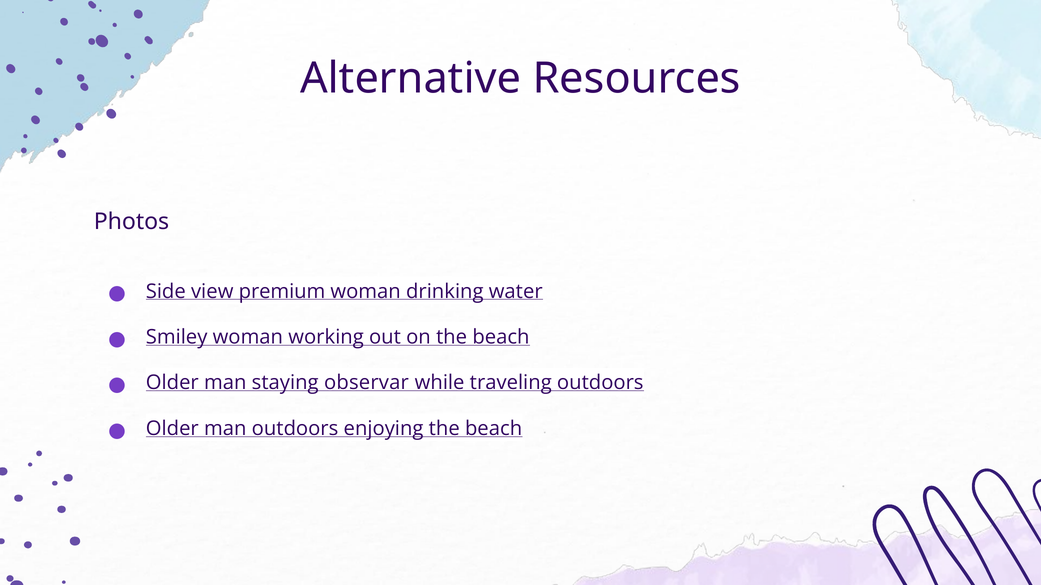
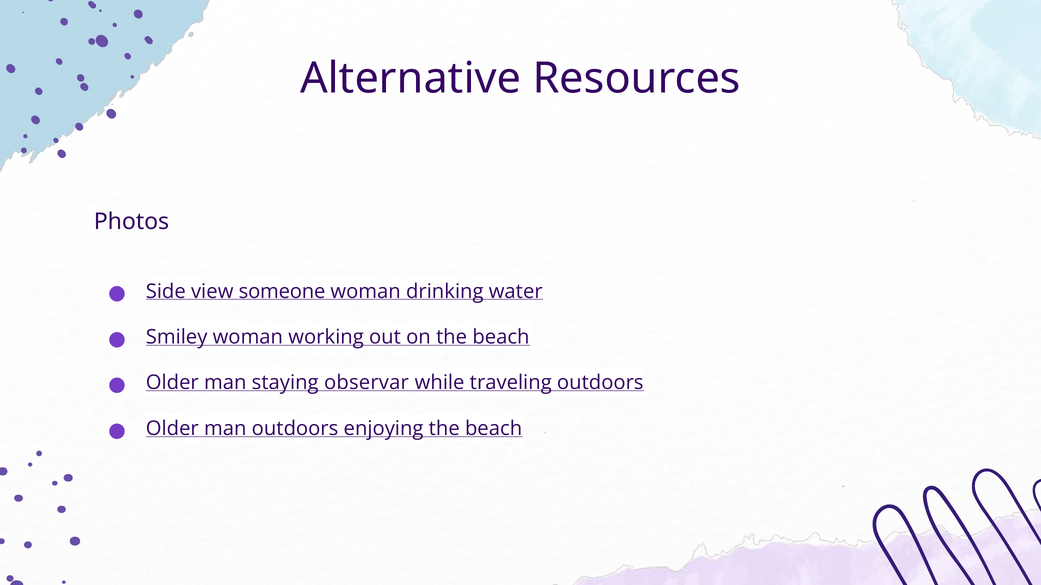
premium: premium -> someone (282, 292)
